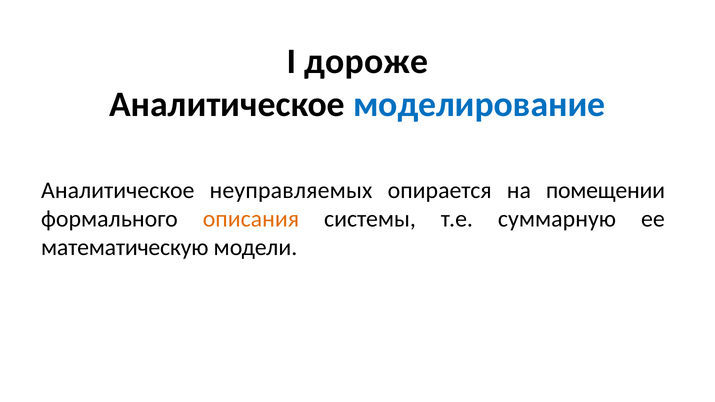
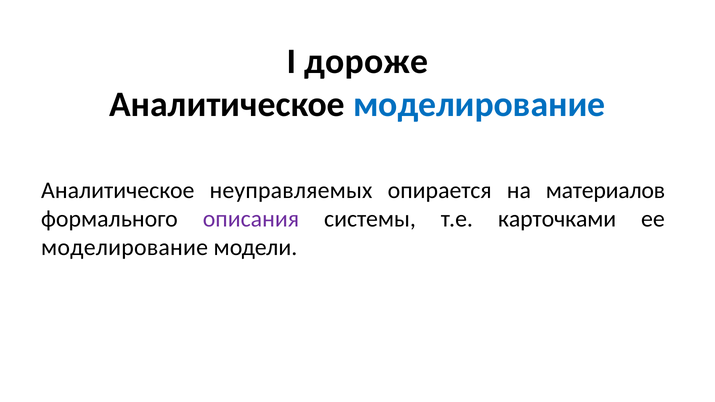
помещении: помещении -> материалов (605, 190)
описания colour: orange -> purple (251, 219)
суммарную: суммарную -> карточками (557, 219)
математическую: математическую -> моделирование (125, 248)
